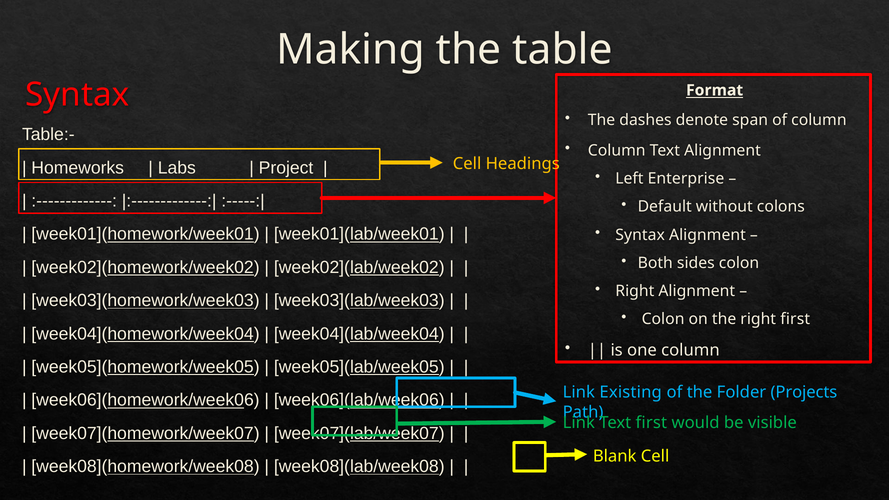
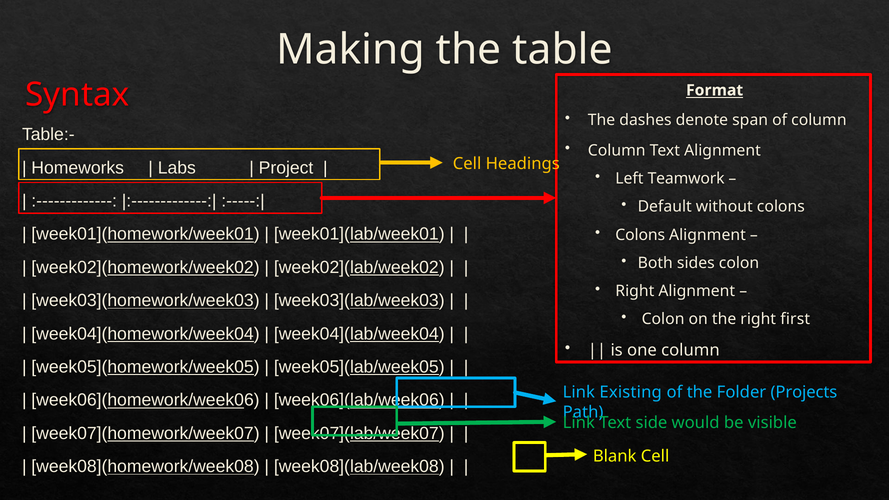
Enterprise: Enterprise -> Teamwork (686, 178)
Syntax: Syntax -> Colons (640, 235)
Text first: first -> side (651, 423)
